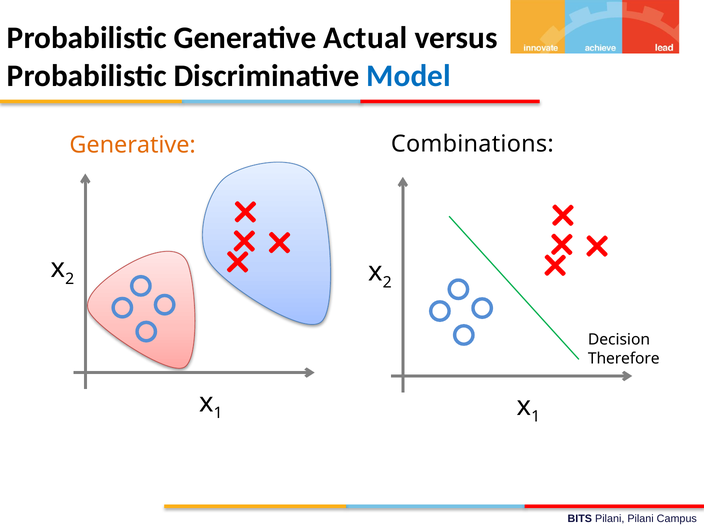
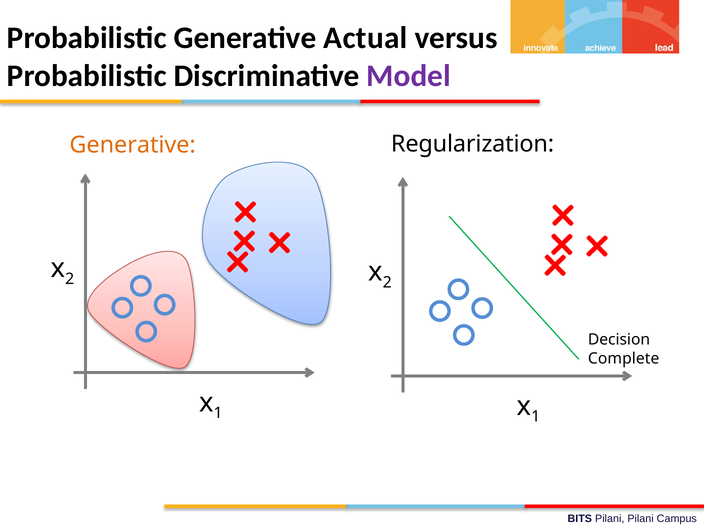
Model colour: blue -> purple (409, 76)
Combinations: Combinations -> Regularization (473, 144)
Therefore: Therefore -> Complete (624, 358)
